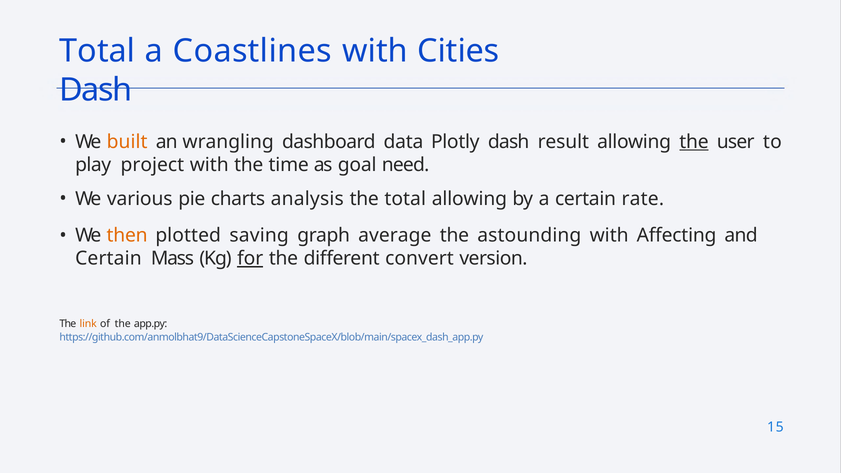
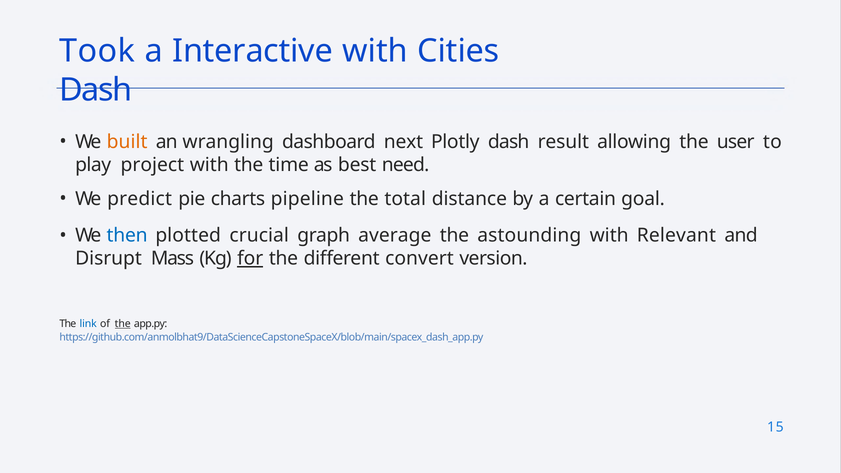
Total: Total -> Took (97, 51)
Coastlines: Coastlines -> Interactive (253, 51)
data: data -> next (403, 142)
the underline: present -> none (694, 142)
goal: goal -> best (357, 165)
various: various -> predict (140, 199)
analysis: analysis -> pipeline (307, 199)
total allowing: allowing -> distance (469, 199)
rate: rate -> goal (643, 199)
then colour: orange -> blue (127, 235)
saving: saving -> crucial (259, 235)
Affecting: Affecting -> Relevant (676, 235)
Certain: Certain -> Disrupt (109, 258)
link colour: orange -> blue (88, 324)
the underline: none -> present (123, 324)
